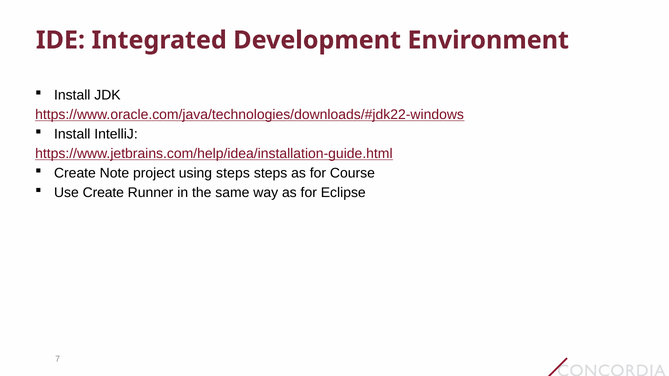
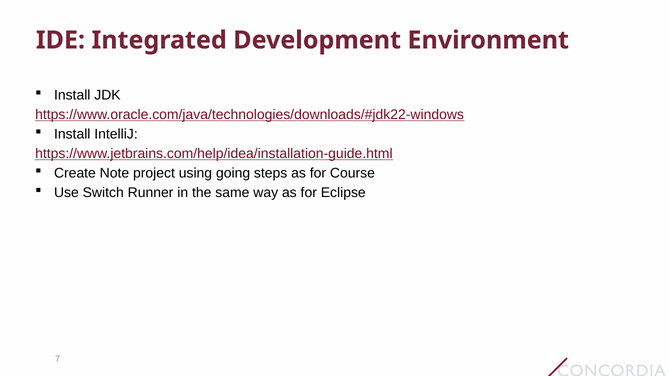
using steps: steps -> going (233, 173)
Use Create: Create -> Switch (103, 193)
